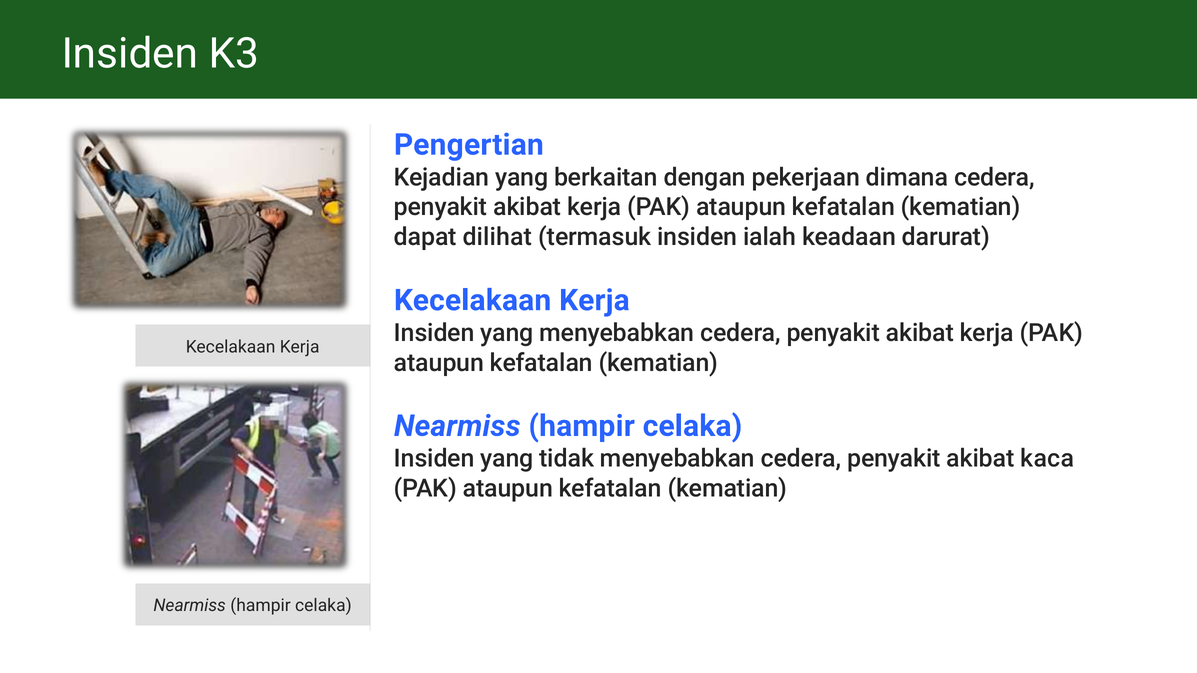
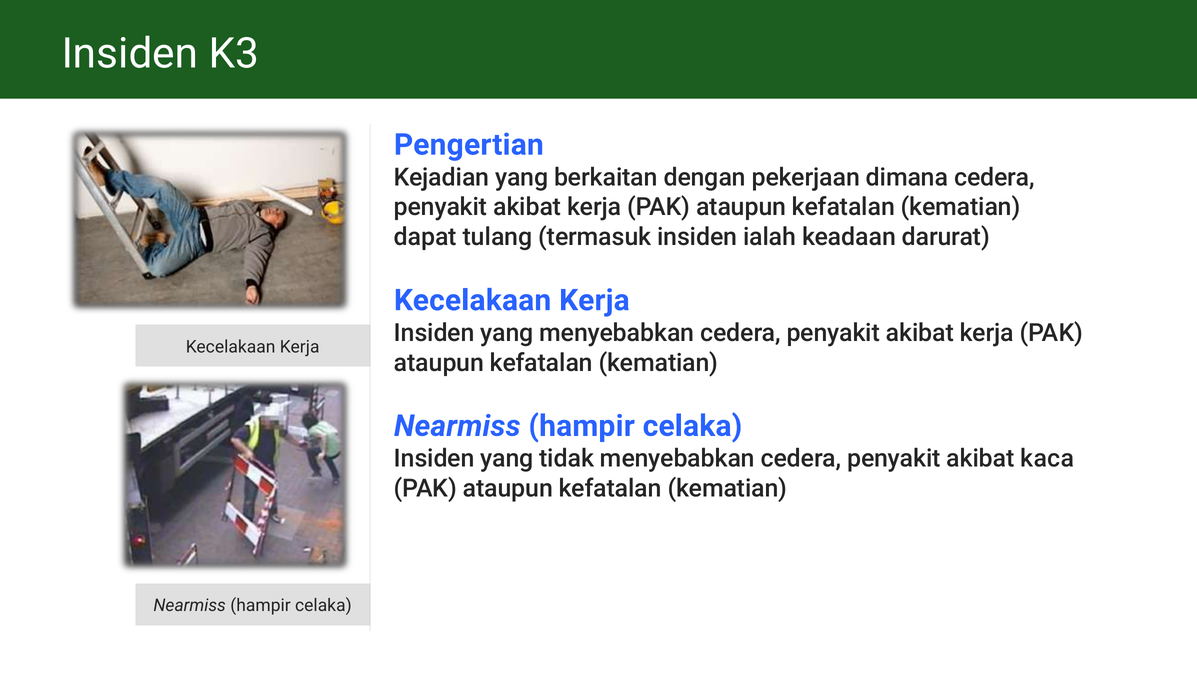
dilihat: dilihat -> tulang (498, 237)
